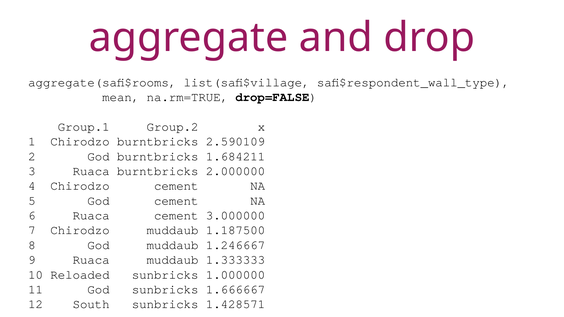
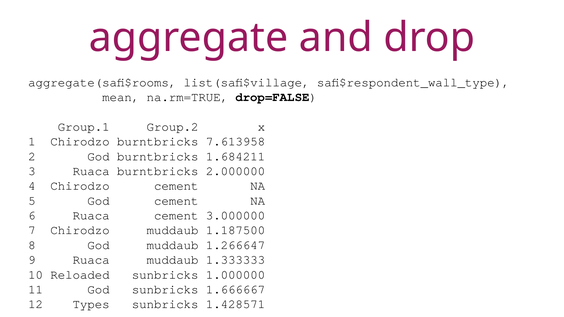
2.590109: 2.590109 -> 7.613958 (235, 142)
1.246667: 1.246667 -> 1.266647 (235, 245)
South: South -> Types (91, 304)
